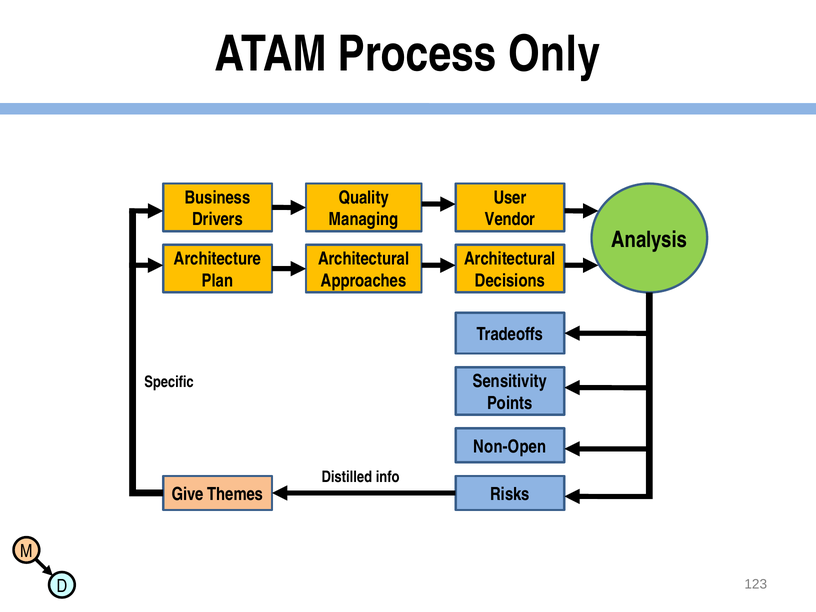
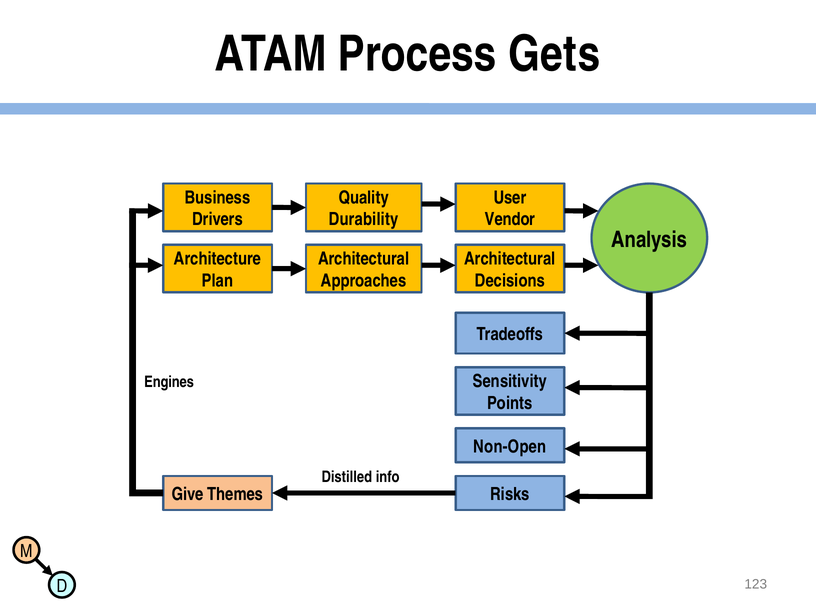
Only: Only -> Gets (554, 54)
Managing: Managing -> Durability (364, 220)
Specific: Specific -> Engines (169, 382)
